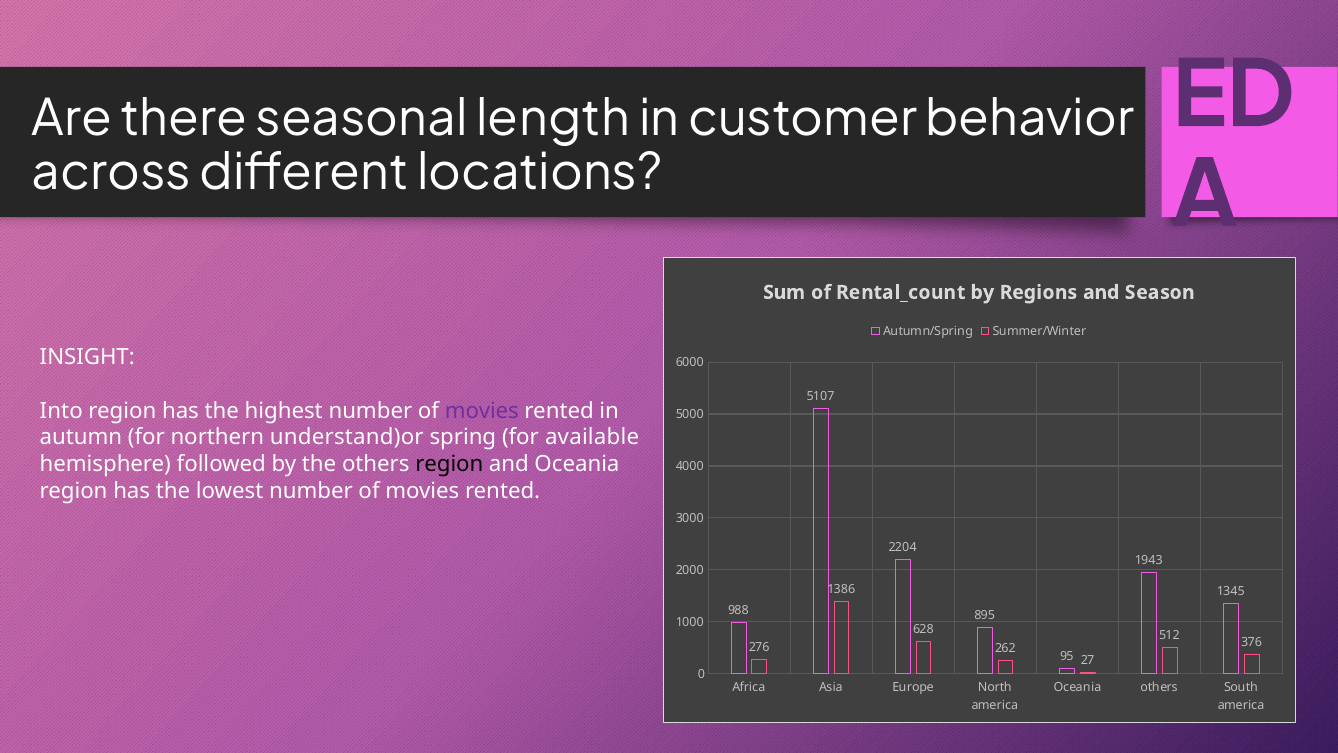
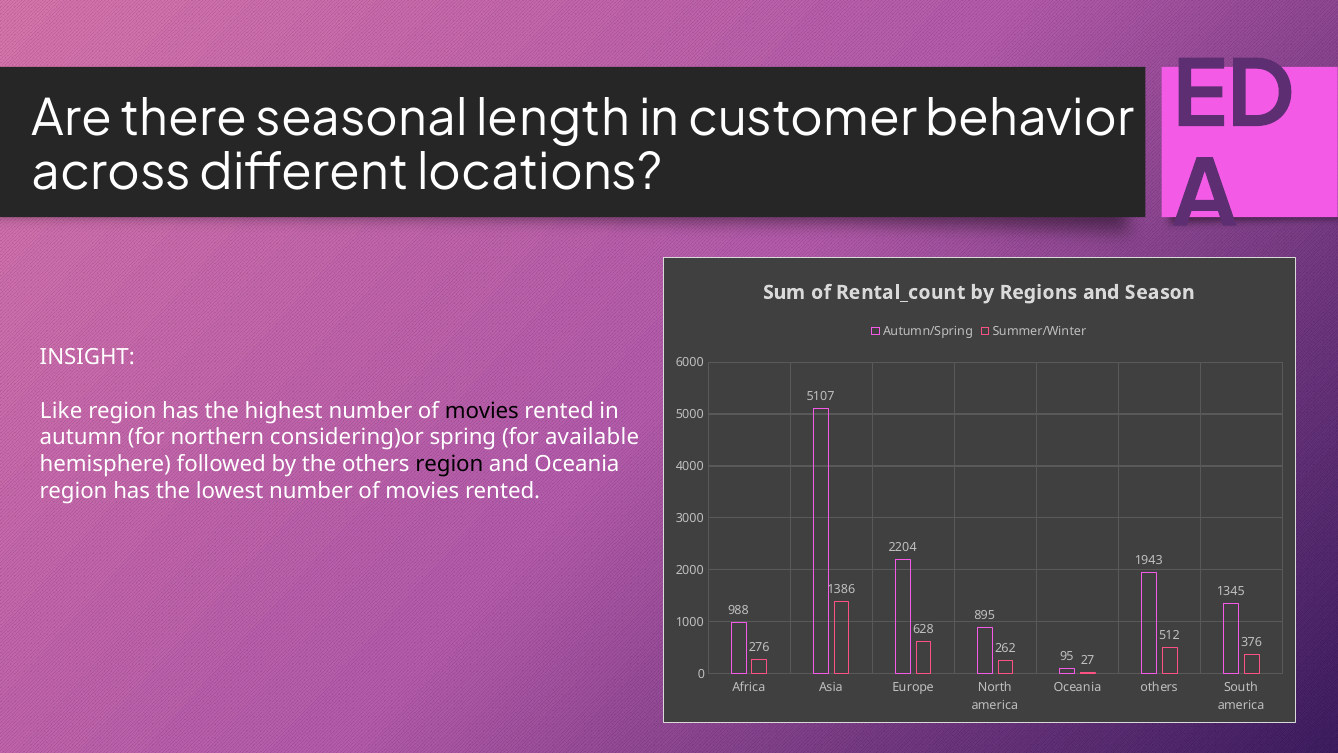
Into: Into -> Like (61, 410)
movies colour: purple -> black (482, 410)
understand)or: understand)or -> considering)or (347, 437)
